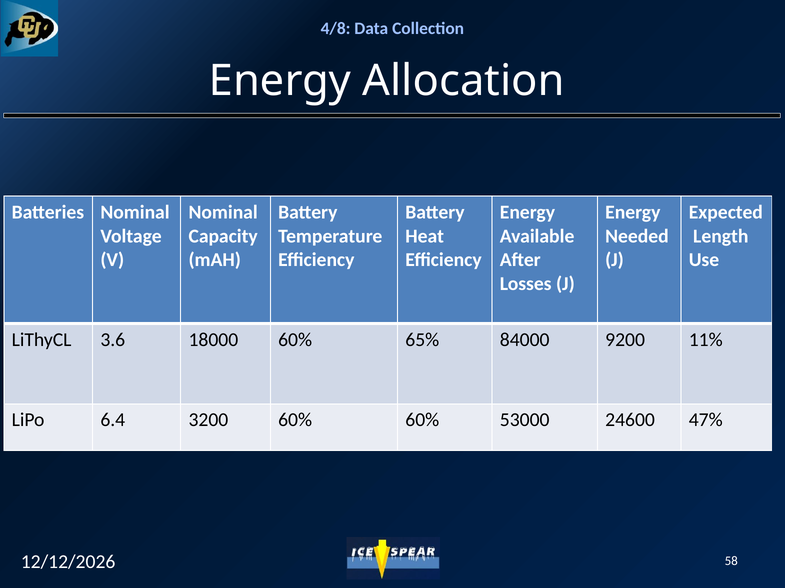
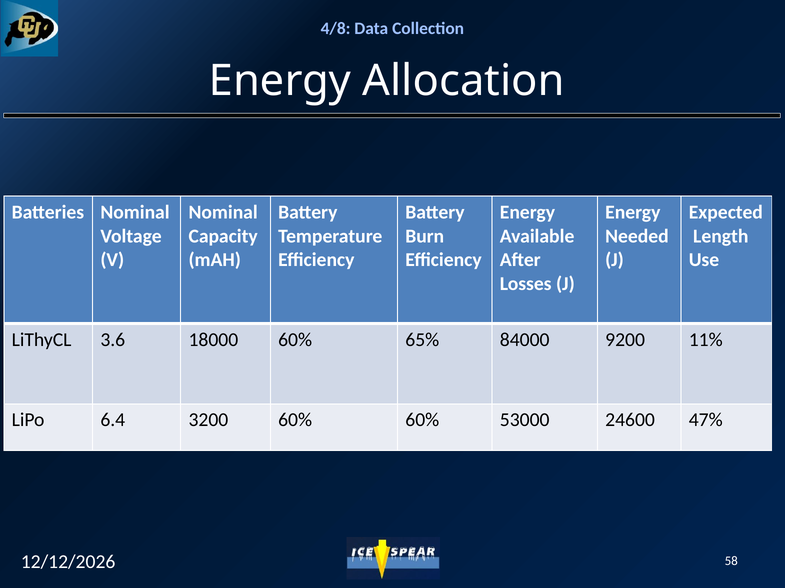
Heat: Heat -> Burn (425, 236)
